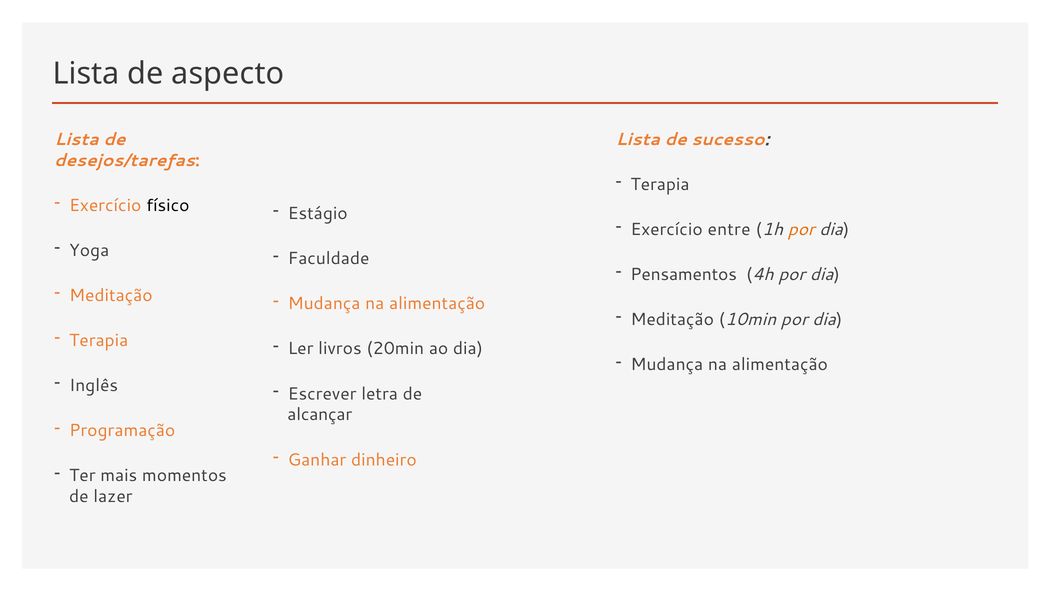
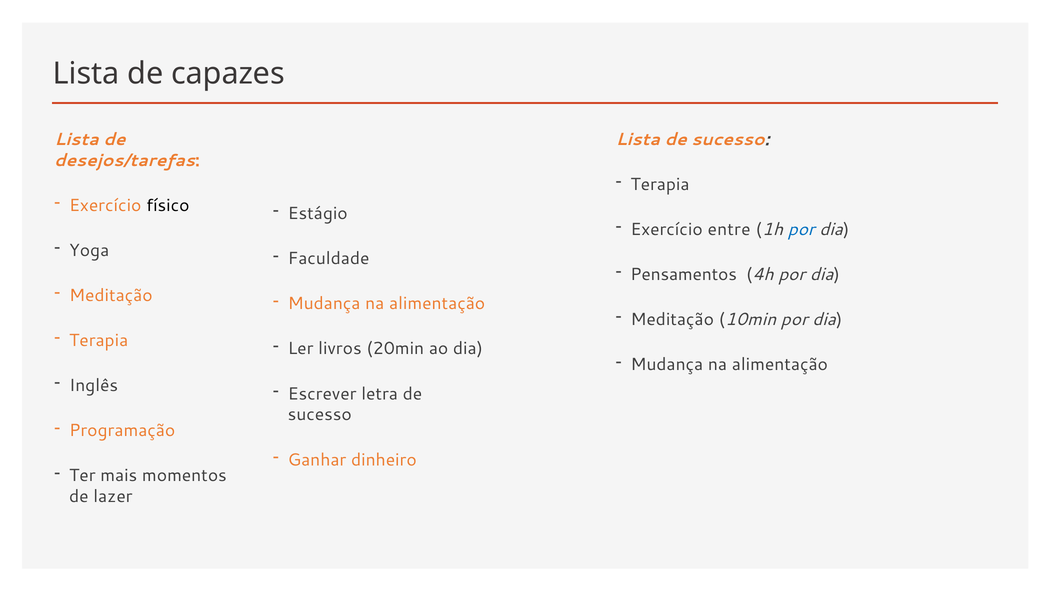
aspecto: aspecto -> capazes (228, 74)
por colour: orange -> blue (801, 229)
alcançar: alcançar -> sucesso (320, 414)
